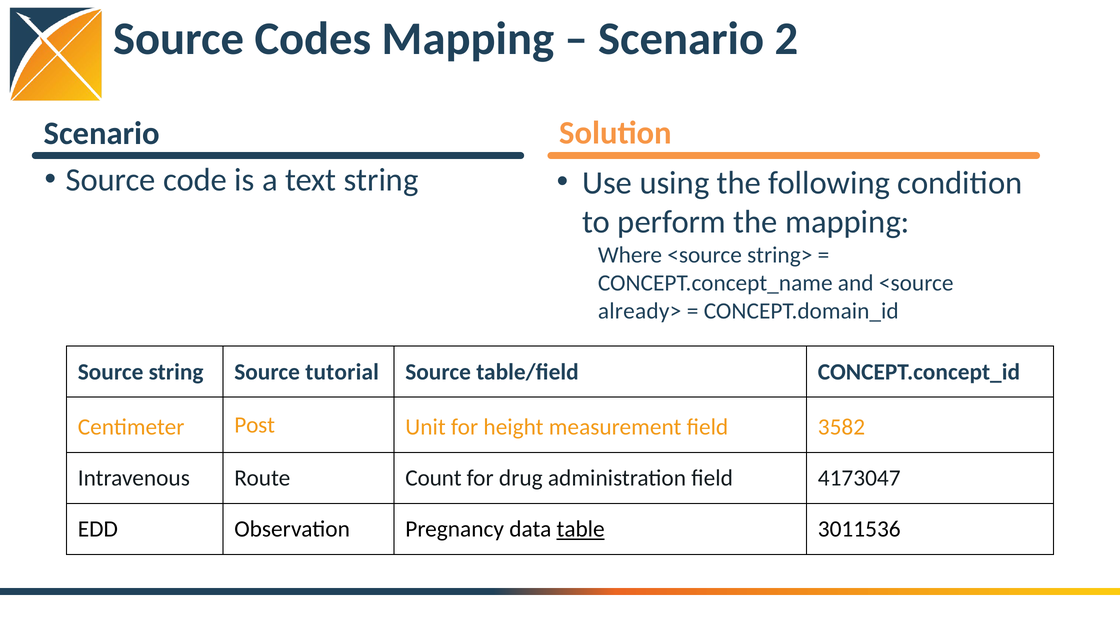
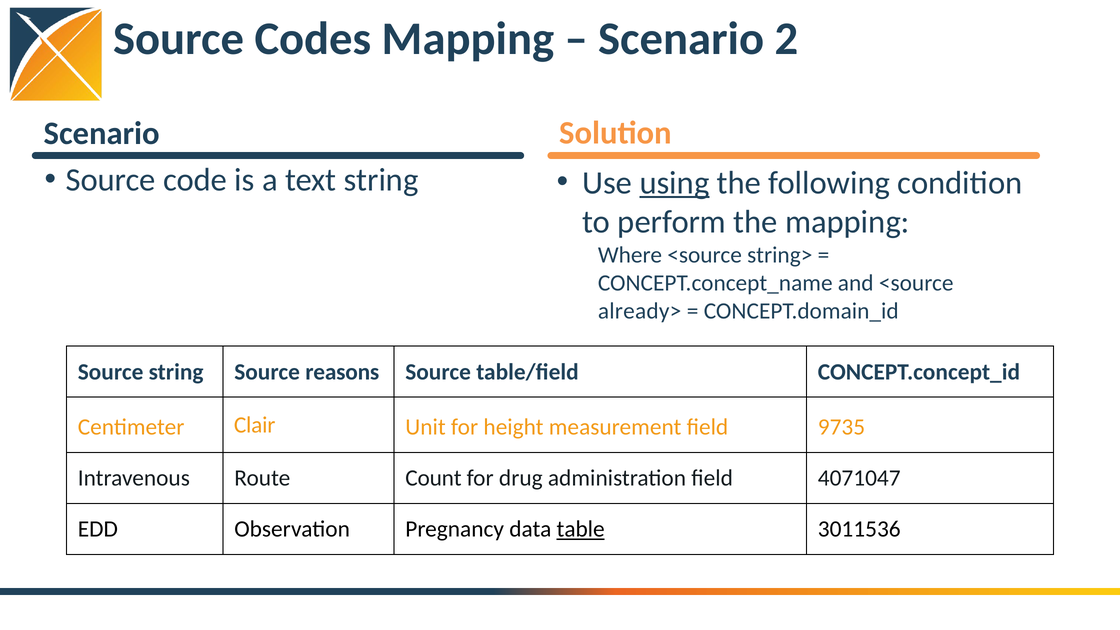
using underline: none -> present (674, 183)
tutorial: tutorial -> reasons (342, 372)
Post: Post -> Clair (255, 425)
3582: 3582 -> 9735 (841, 427)
4173047: 4173047 -> 4071047 (859, 478)
